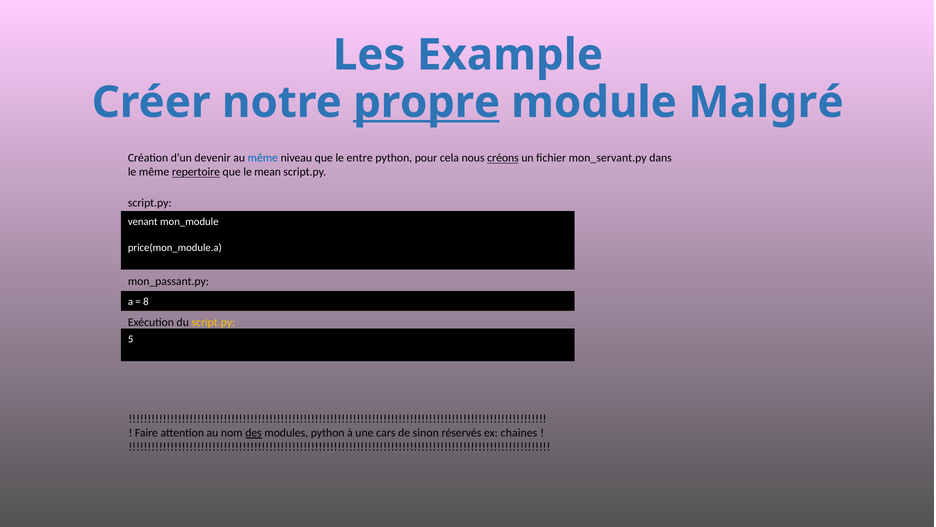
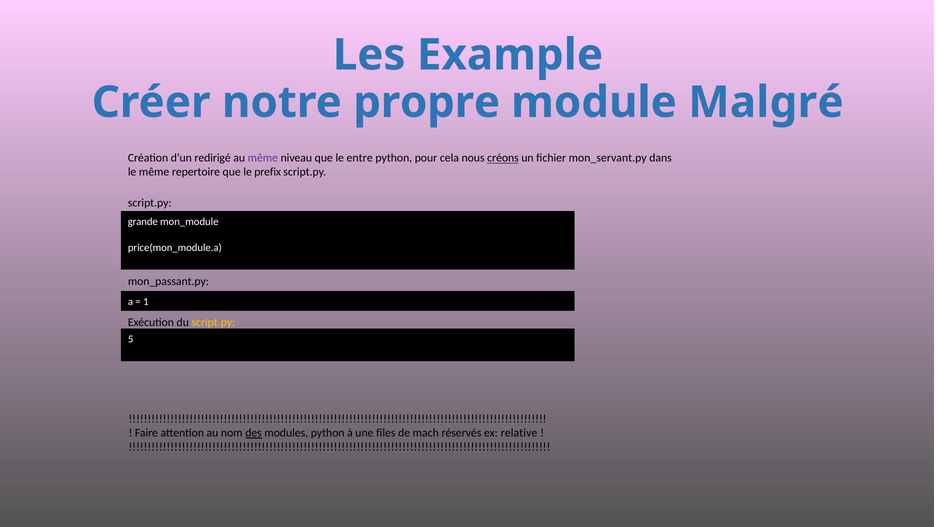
propre underline: present -> none (427, 102)
devenir: devenir -> redirigé (213, 158)
même colour: blue -> purple (263, 158)
repertoire underline: present -> none (196, 172)
mean: mean -> prefix (268, 172)
venant: venant -> grande (143, 222)
8: 8 -> 1 (146, 301)
cars: cars -> files (386, 433)
sinon: sinon -> mach (426, 433)
chaines: chaines -> relative (519, 433)
